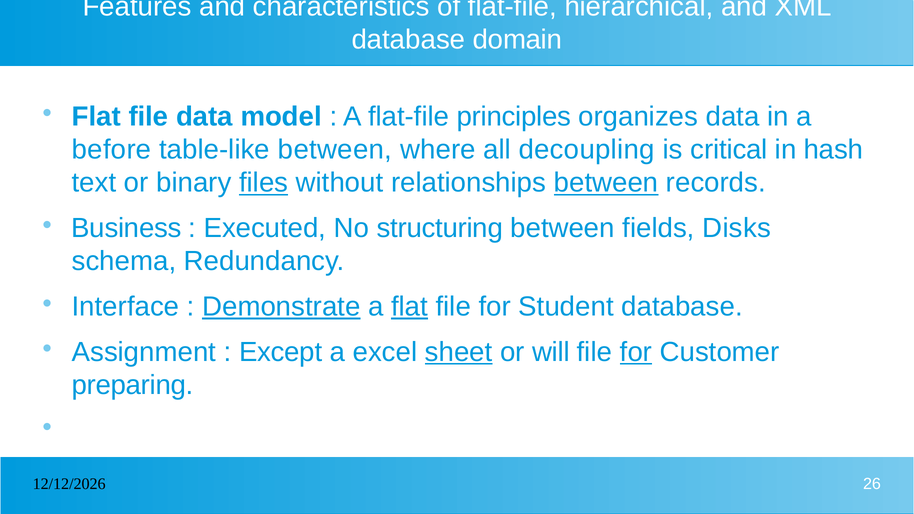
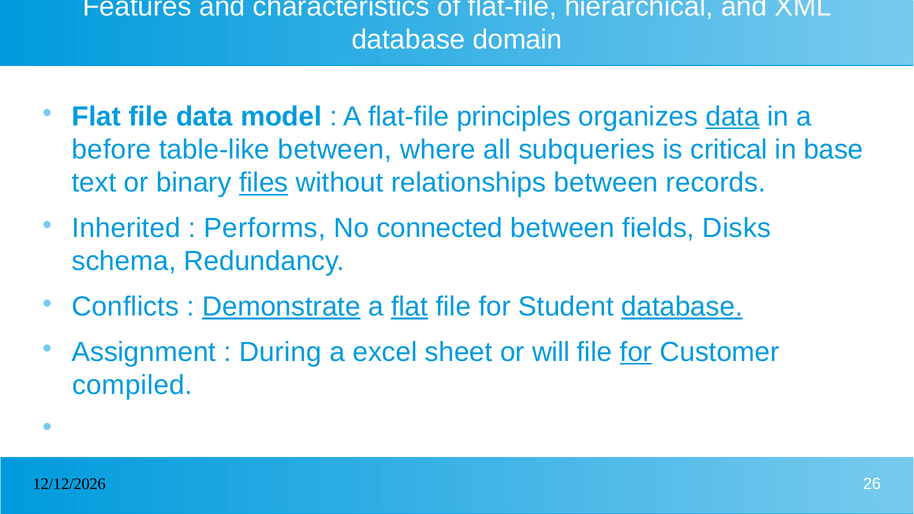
data underline: none -> present (733, 116)
decoupling: decoupling -> subqueries (587, 150)
hash: hash -> base (833, 150)
between underline: present -> none (606, 183)
Business: Business -> Inherited (126, 228)
Executed: Executed -> Performs (265, 228)
structuring: structuring -> connected (440, 228)
Interface: Interface -> Conflicts (125, 307)
database underline: none -> present (682, 307)
Except: Except -> During (280, 352)
sheet underline: present -> none (459, 352)
preparing: preparing -> compiled (132, 385)
